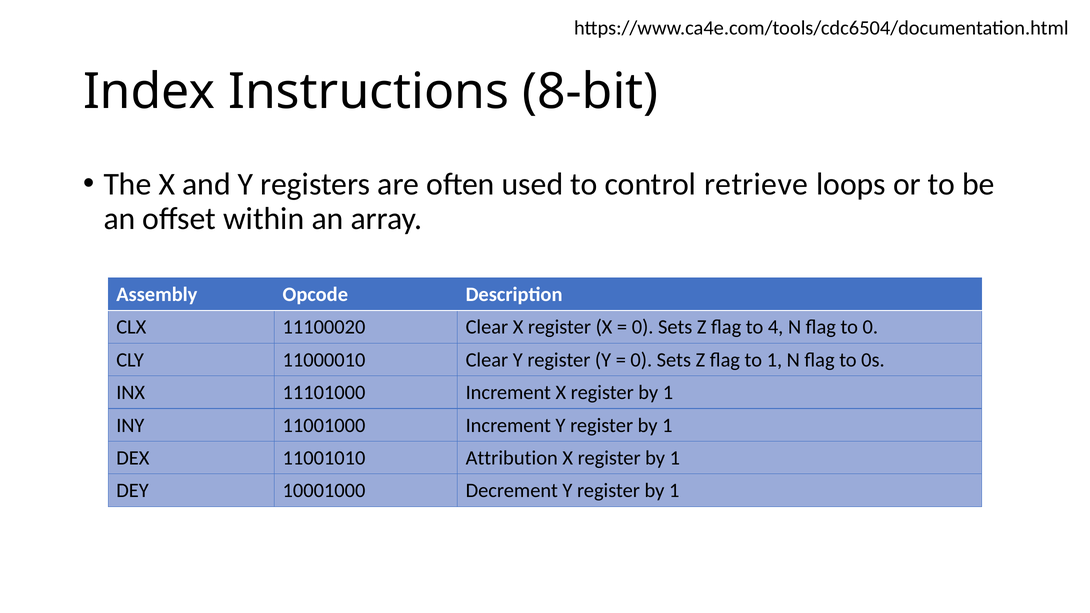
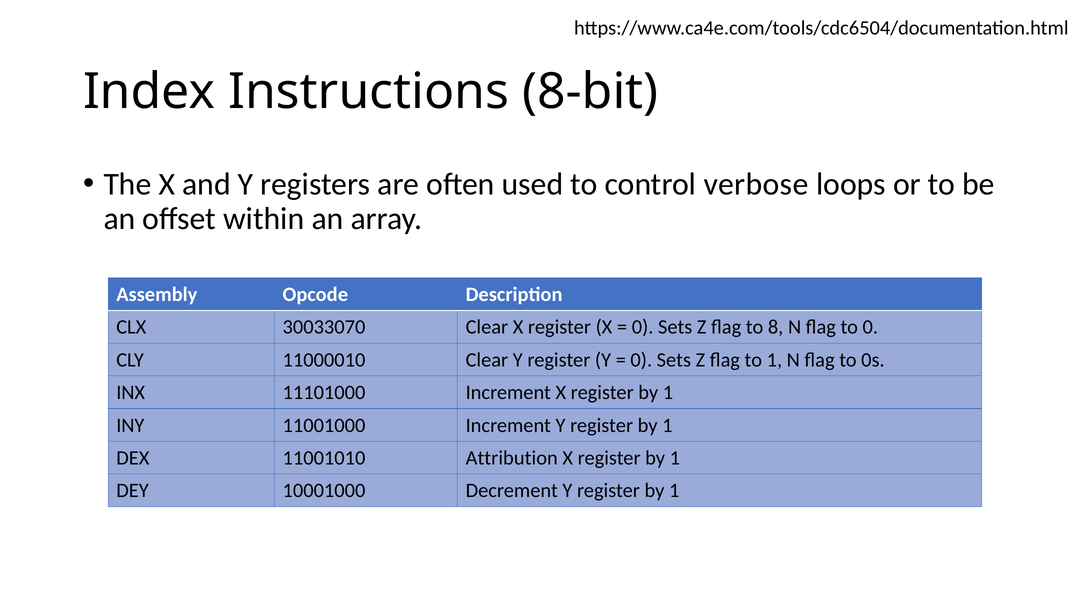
retrieve: retrieve -> verbose (756, 184)
11100020: 11100020 -> 30033070 (324, 327)
4: 4 -> 8 (776, 327)
